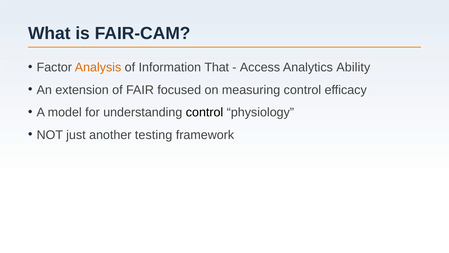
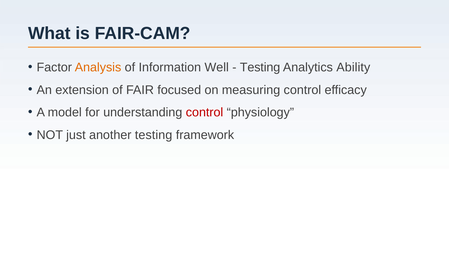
That: That -> Well (217, 67)
Access: Access -> Testing (260, 67)
control colour: black -> red (205, 112)
